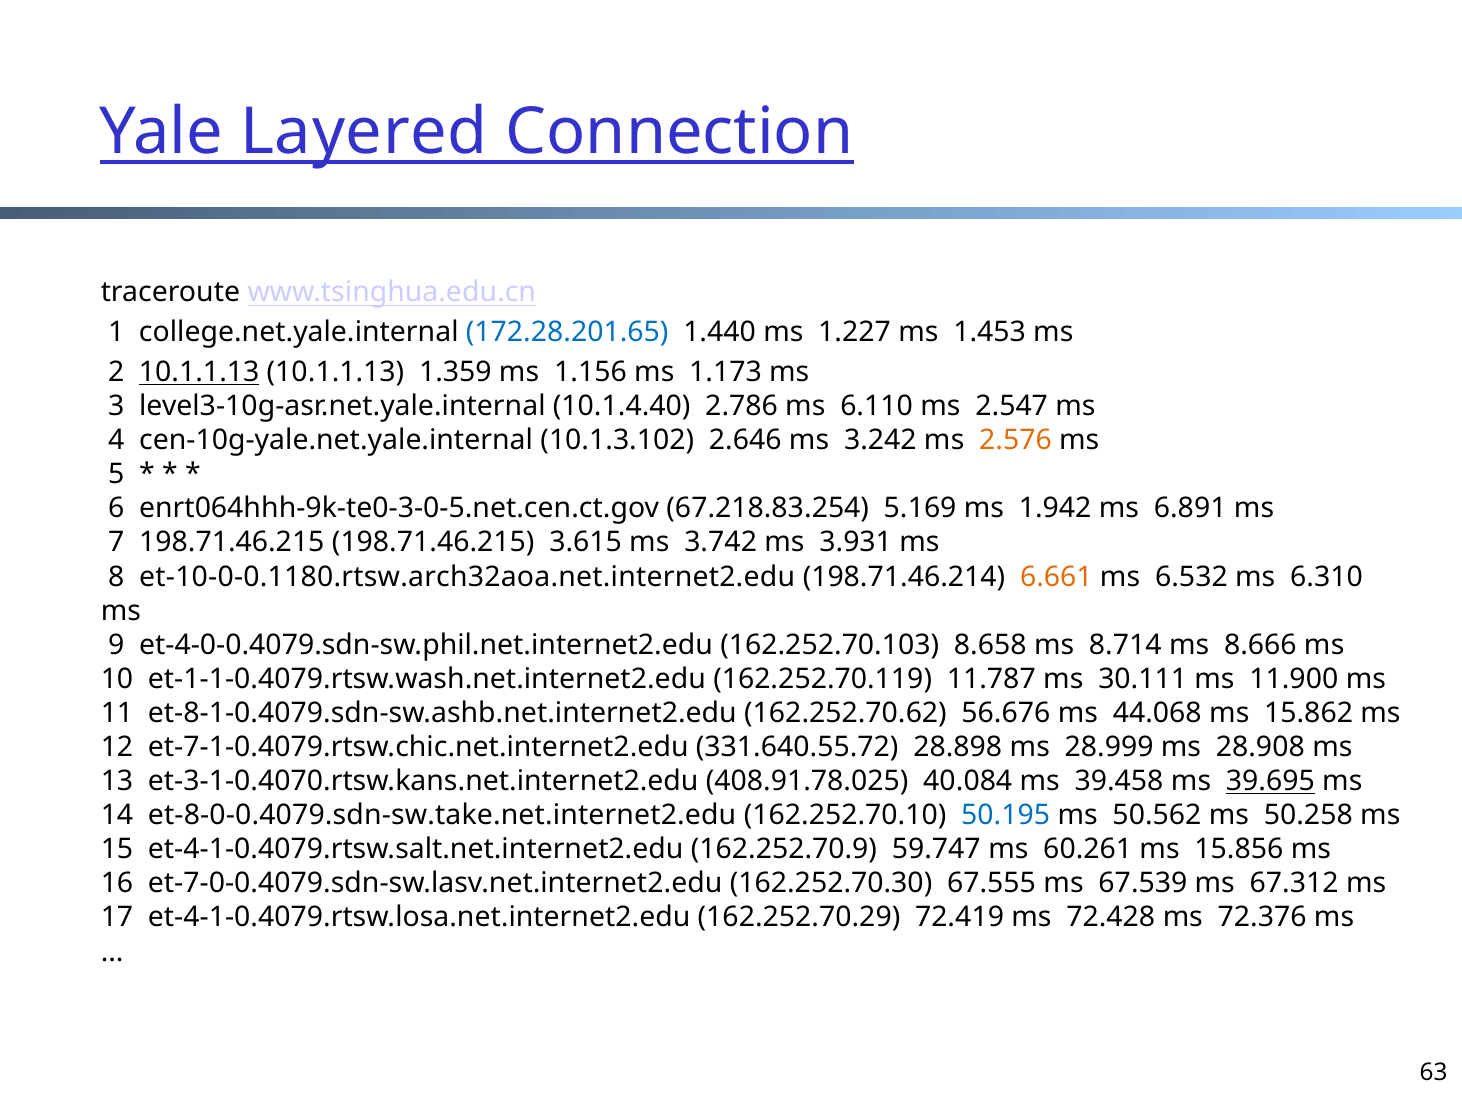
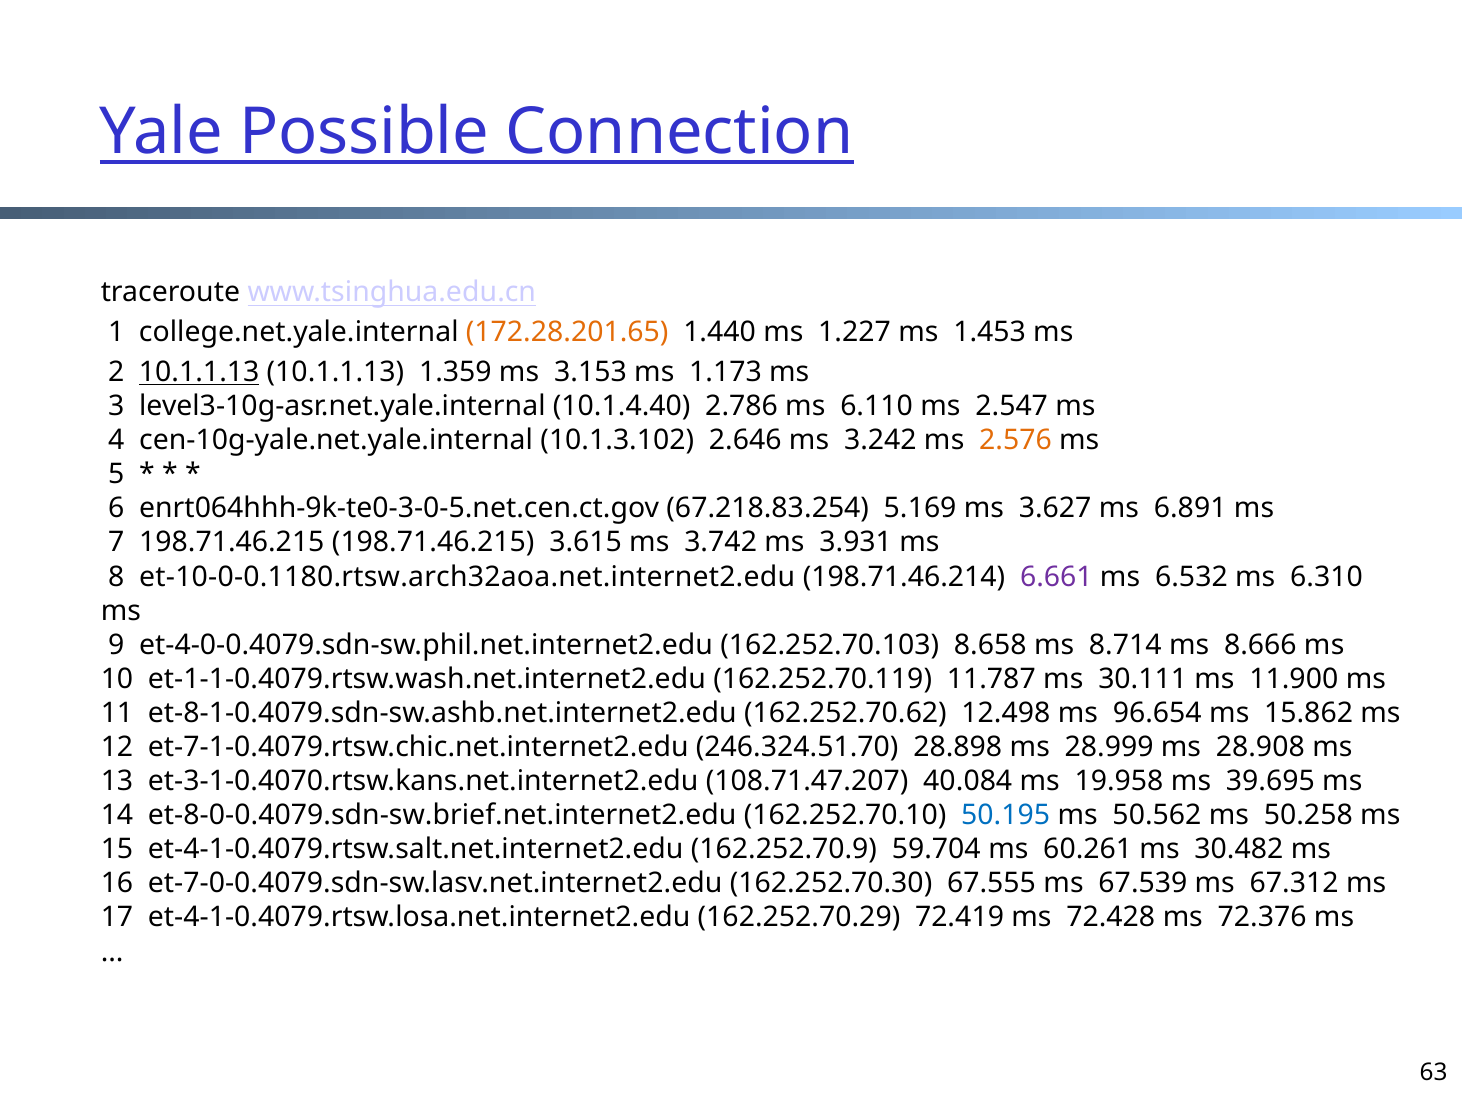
Layered: Layered -> Possible (364, 133)
172.28.201.65 colour: blue -> orange (567, 332)
1.156: 1.156 -> 3.153 (590, 372)
1.942: 1.942 -> 3.627 (1055, 509)
6.661 colour: orange -> purple (1056, 577)
56.676: 56.676 -> 12.498 (1006, 713)
44.068: 44.068 -> 96.654 (1157, 713)
331.640.55.72: 331.640.55.72 -> 246.324.51.70 (797, 747)
408.91.78.025: 408.91.78.025 -> 108.71.47.207 (807, 781)
39.458: 39.458 -> 19.958 (1119, 781)
39.695 underline: present -> none (1270, 781)
et-8-0-0.4079.sdn-sw.take.net.internet2.edu: et-8-0-0.4079.sdn-sw.take.net.internet2.edu -> et-8-0-0.4079.sdn-sw.brief.net.internet2.edu (442, 815)
59.747: 59.747 -> 59.704 (936, 849)
15.856: 15.856 -> 30.482 (1239, 849)
